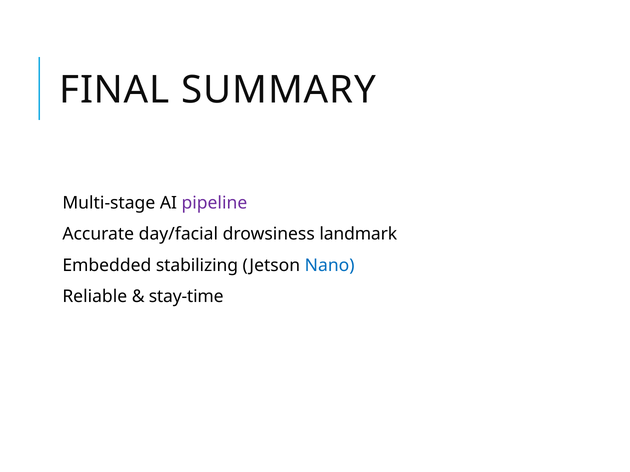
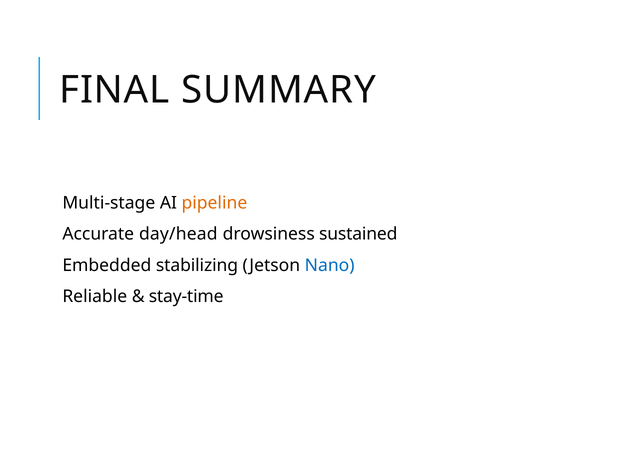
pipeline colour: purple -> orange (214, 203)
day/facial: day/facial -> day/head (178, 234)
landmark: landmark -> sustained (358, 234)
